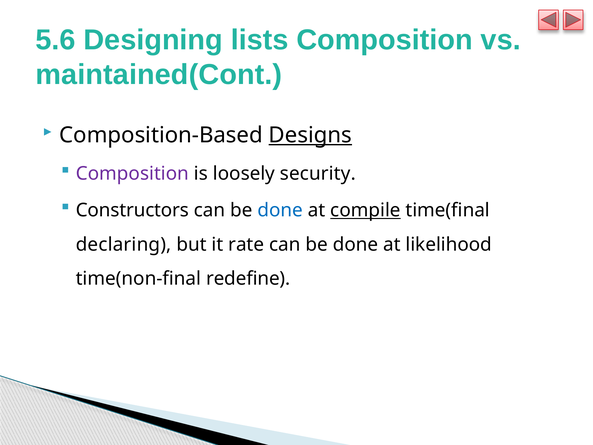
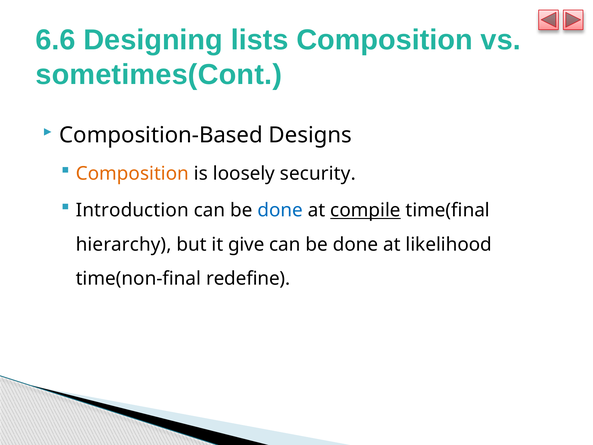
5.6: 5.6 -> 6.6 (56, 40)
maintained(Cont: maintained(Cont -> sometimes(Cont (159, 75)
Designs underline: present -> none (310, 135)
Composition colour: purple -> orange (132, 174)
Constructors: Constructors -> Introduction (132, 210)
declaring: declaring -> hierarchy (124, 244)
rate: rate -> give (246, 244)
